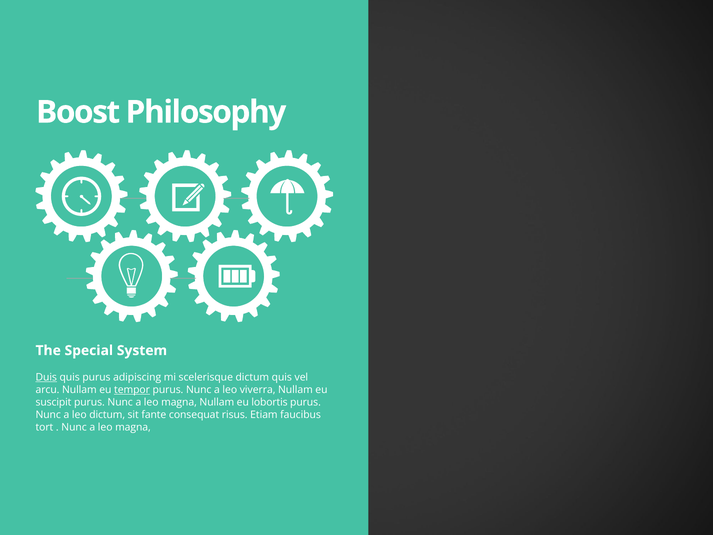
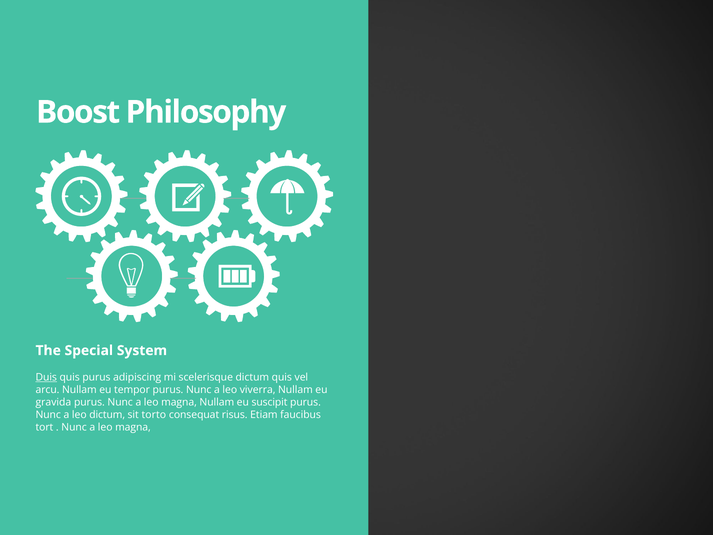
tempor underline: present -> none (132, 390)
suscipit: suscipit -> gravida (53, 402)
lobortis: lobortis -> suscipit (270, 402)
fante: fante -> torto (154, 415)
